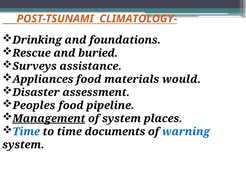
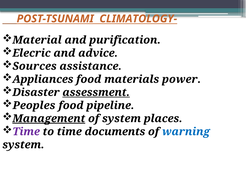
Drinking: Drinking -> Material (37, 40)
foundations: foundations -> purification (125, 40)
Rescue: Rescue -> Elecric (32, 53)
buried: buried -> advice (98, 53)
Surveys: Surveys -> Sources (35, 66)
would: would -> power (182, 79)
assessment underline: none -> present (96, 93)
Time colour: blue -> purple (26, 132)
